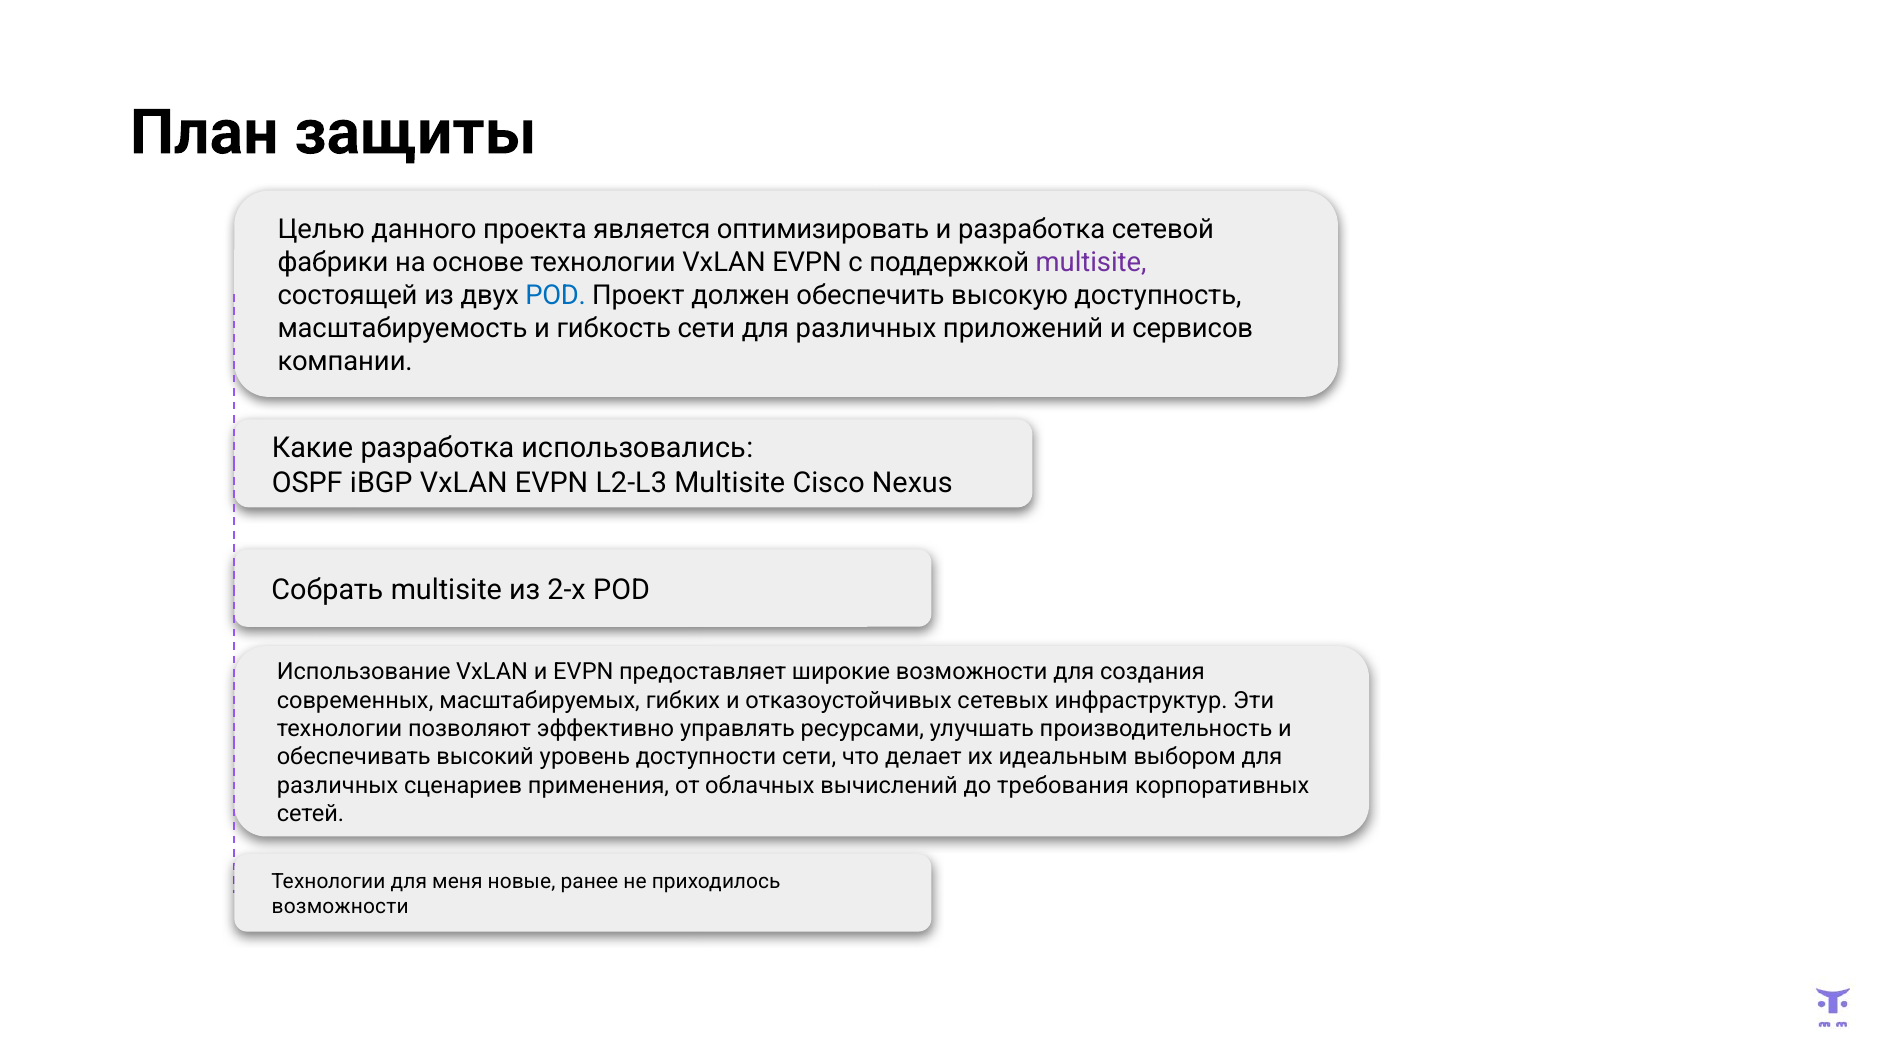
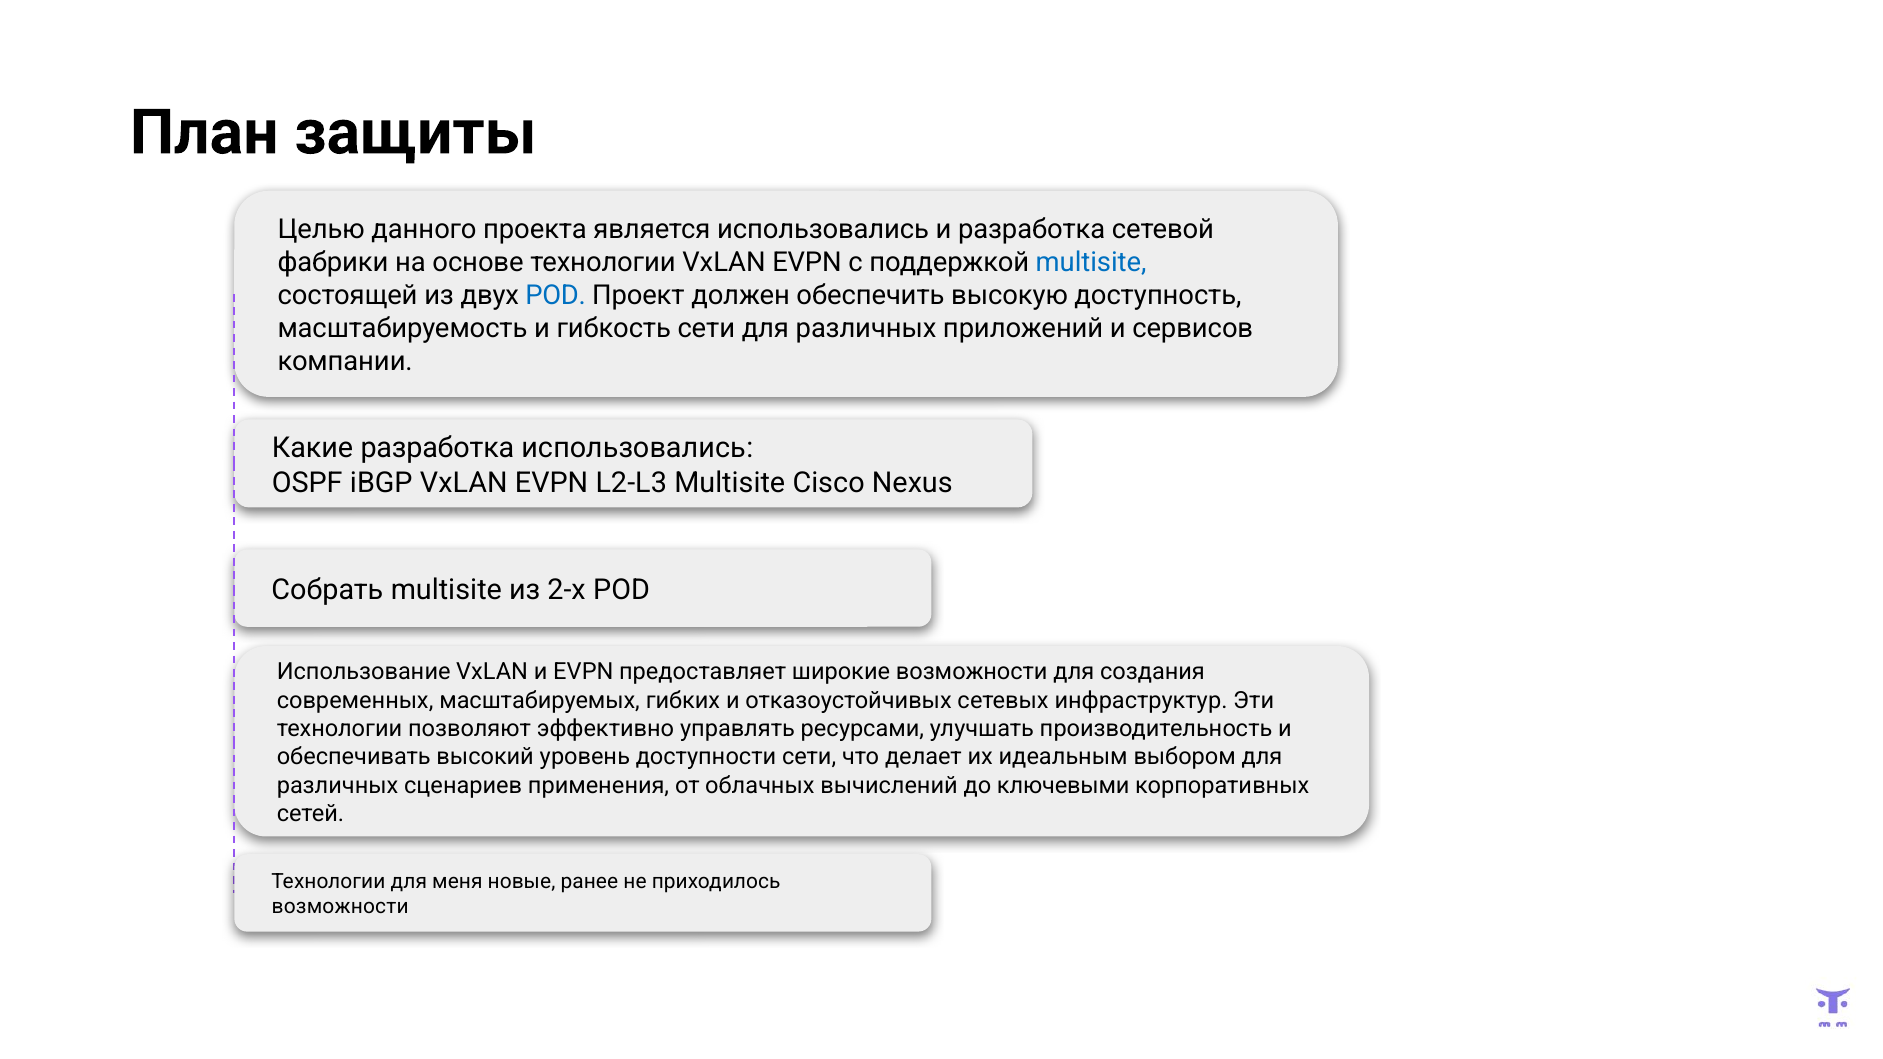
является оптимизировать: оптимизировать -> использовались (823, 230)
multisite colour: purple -> blue (1091, 263)
требования: требования -> ключевыми (1063, 785)
